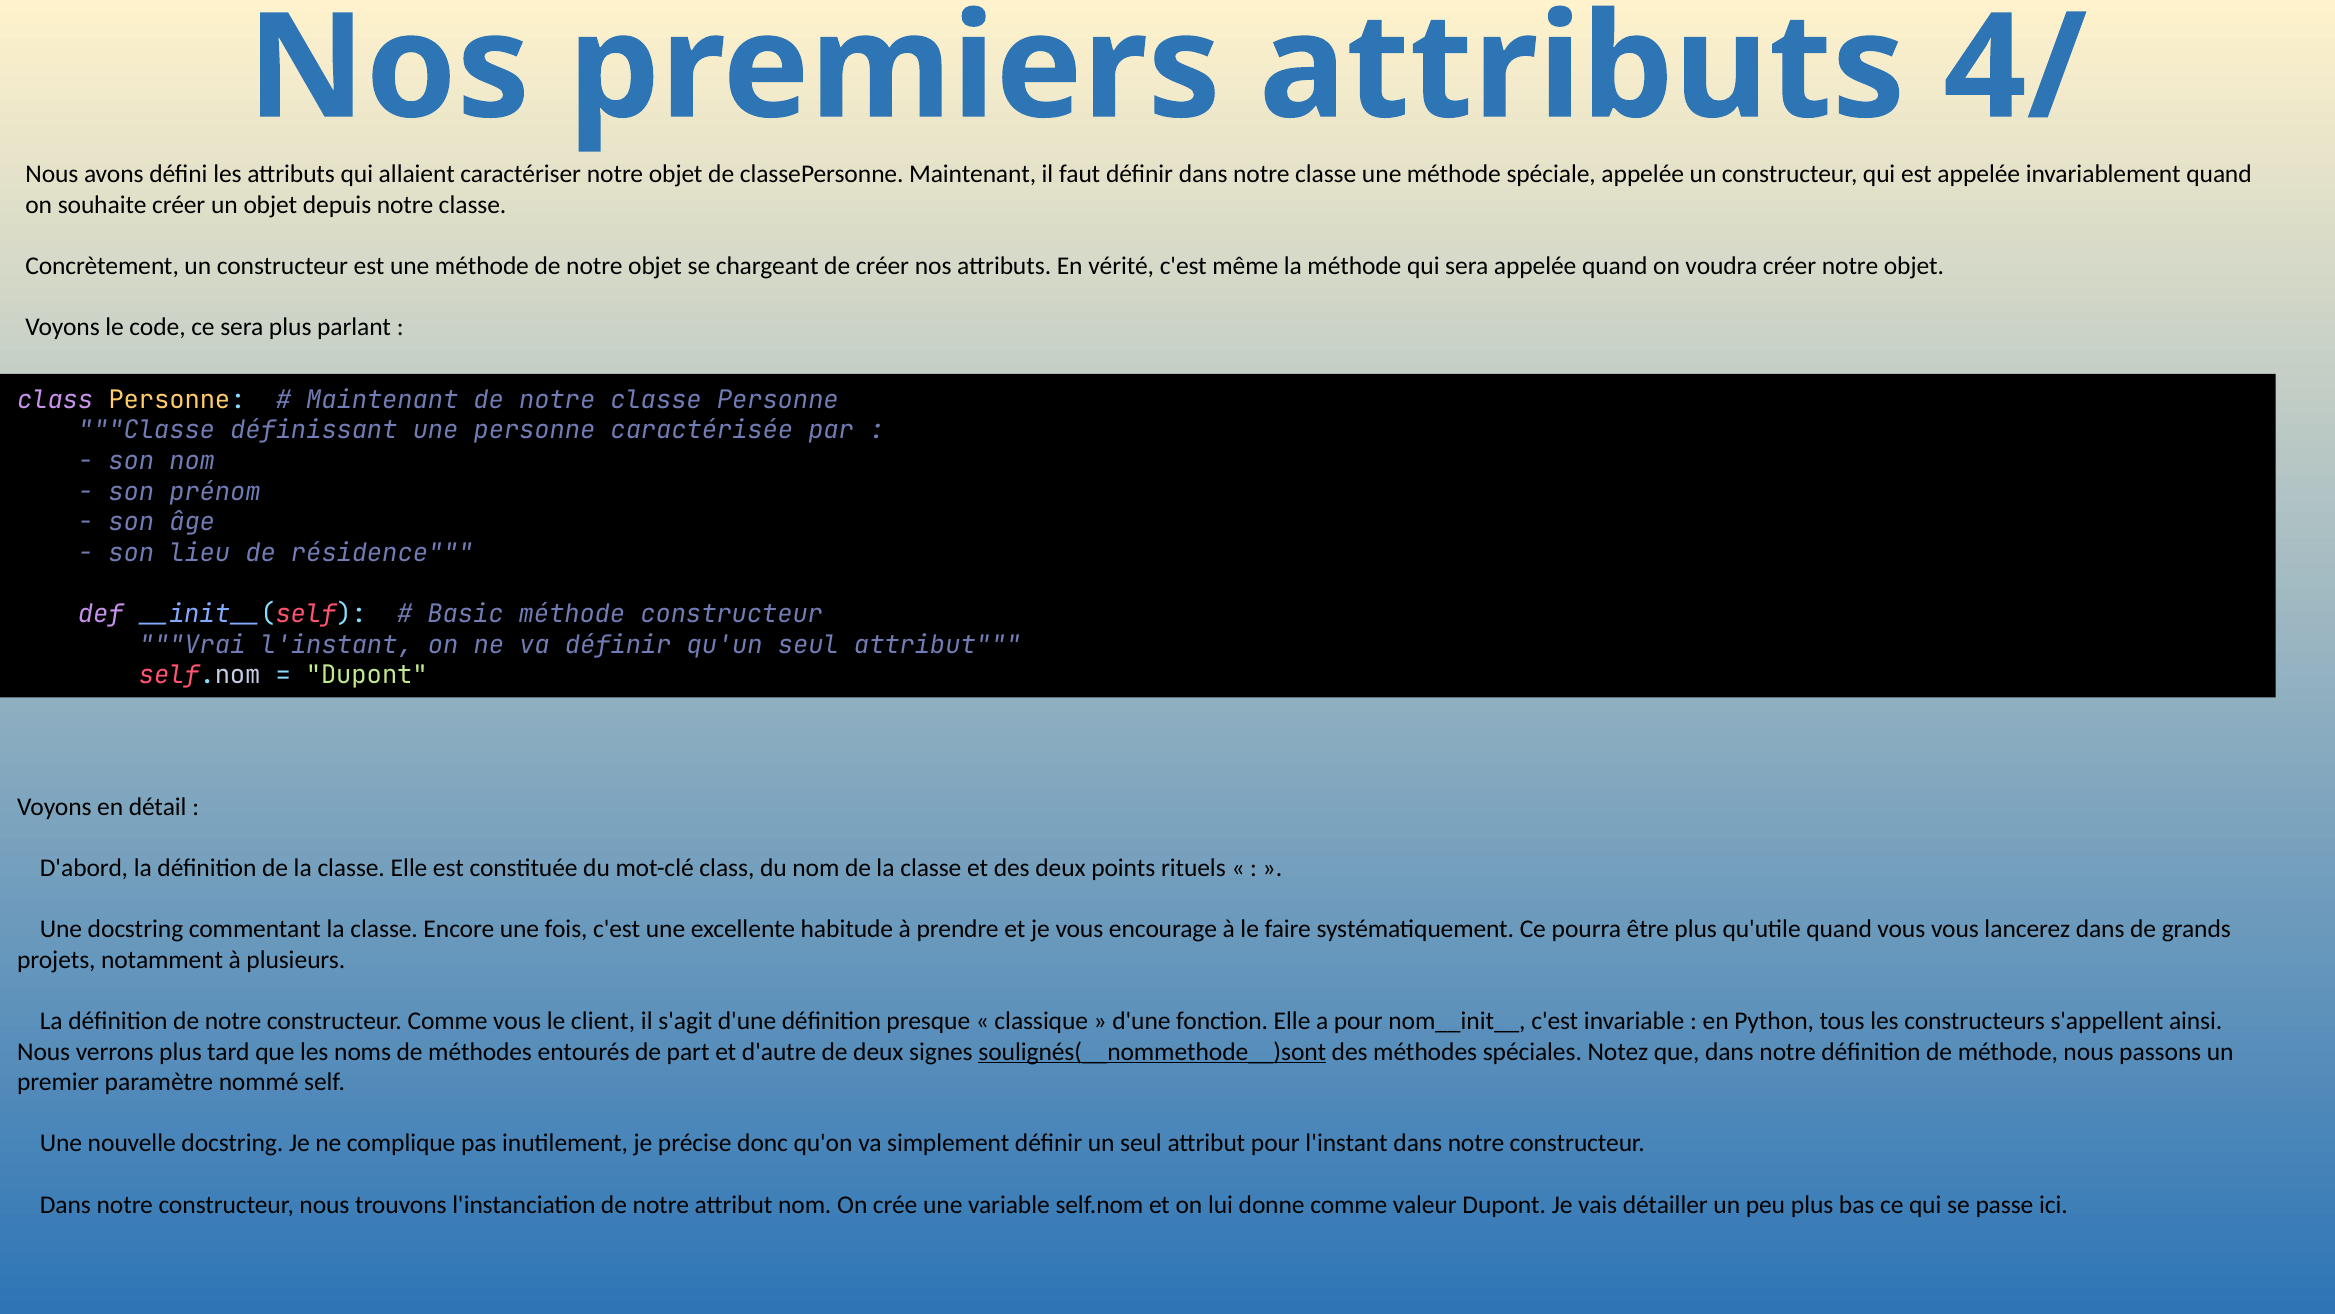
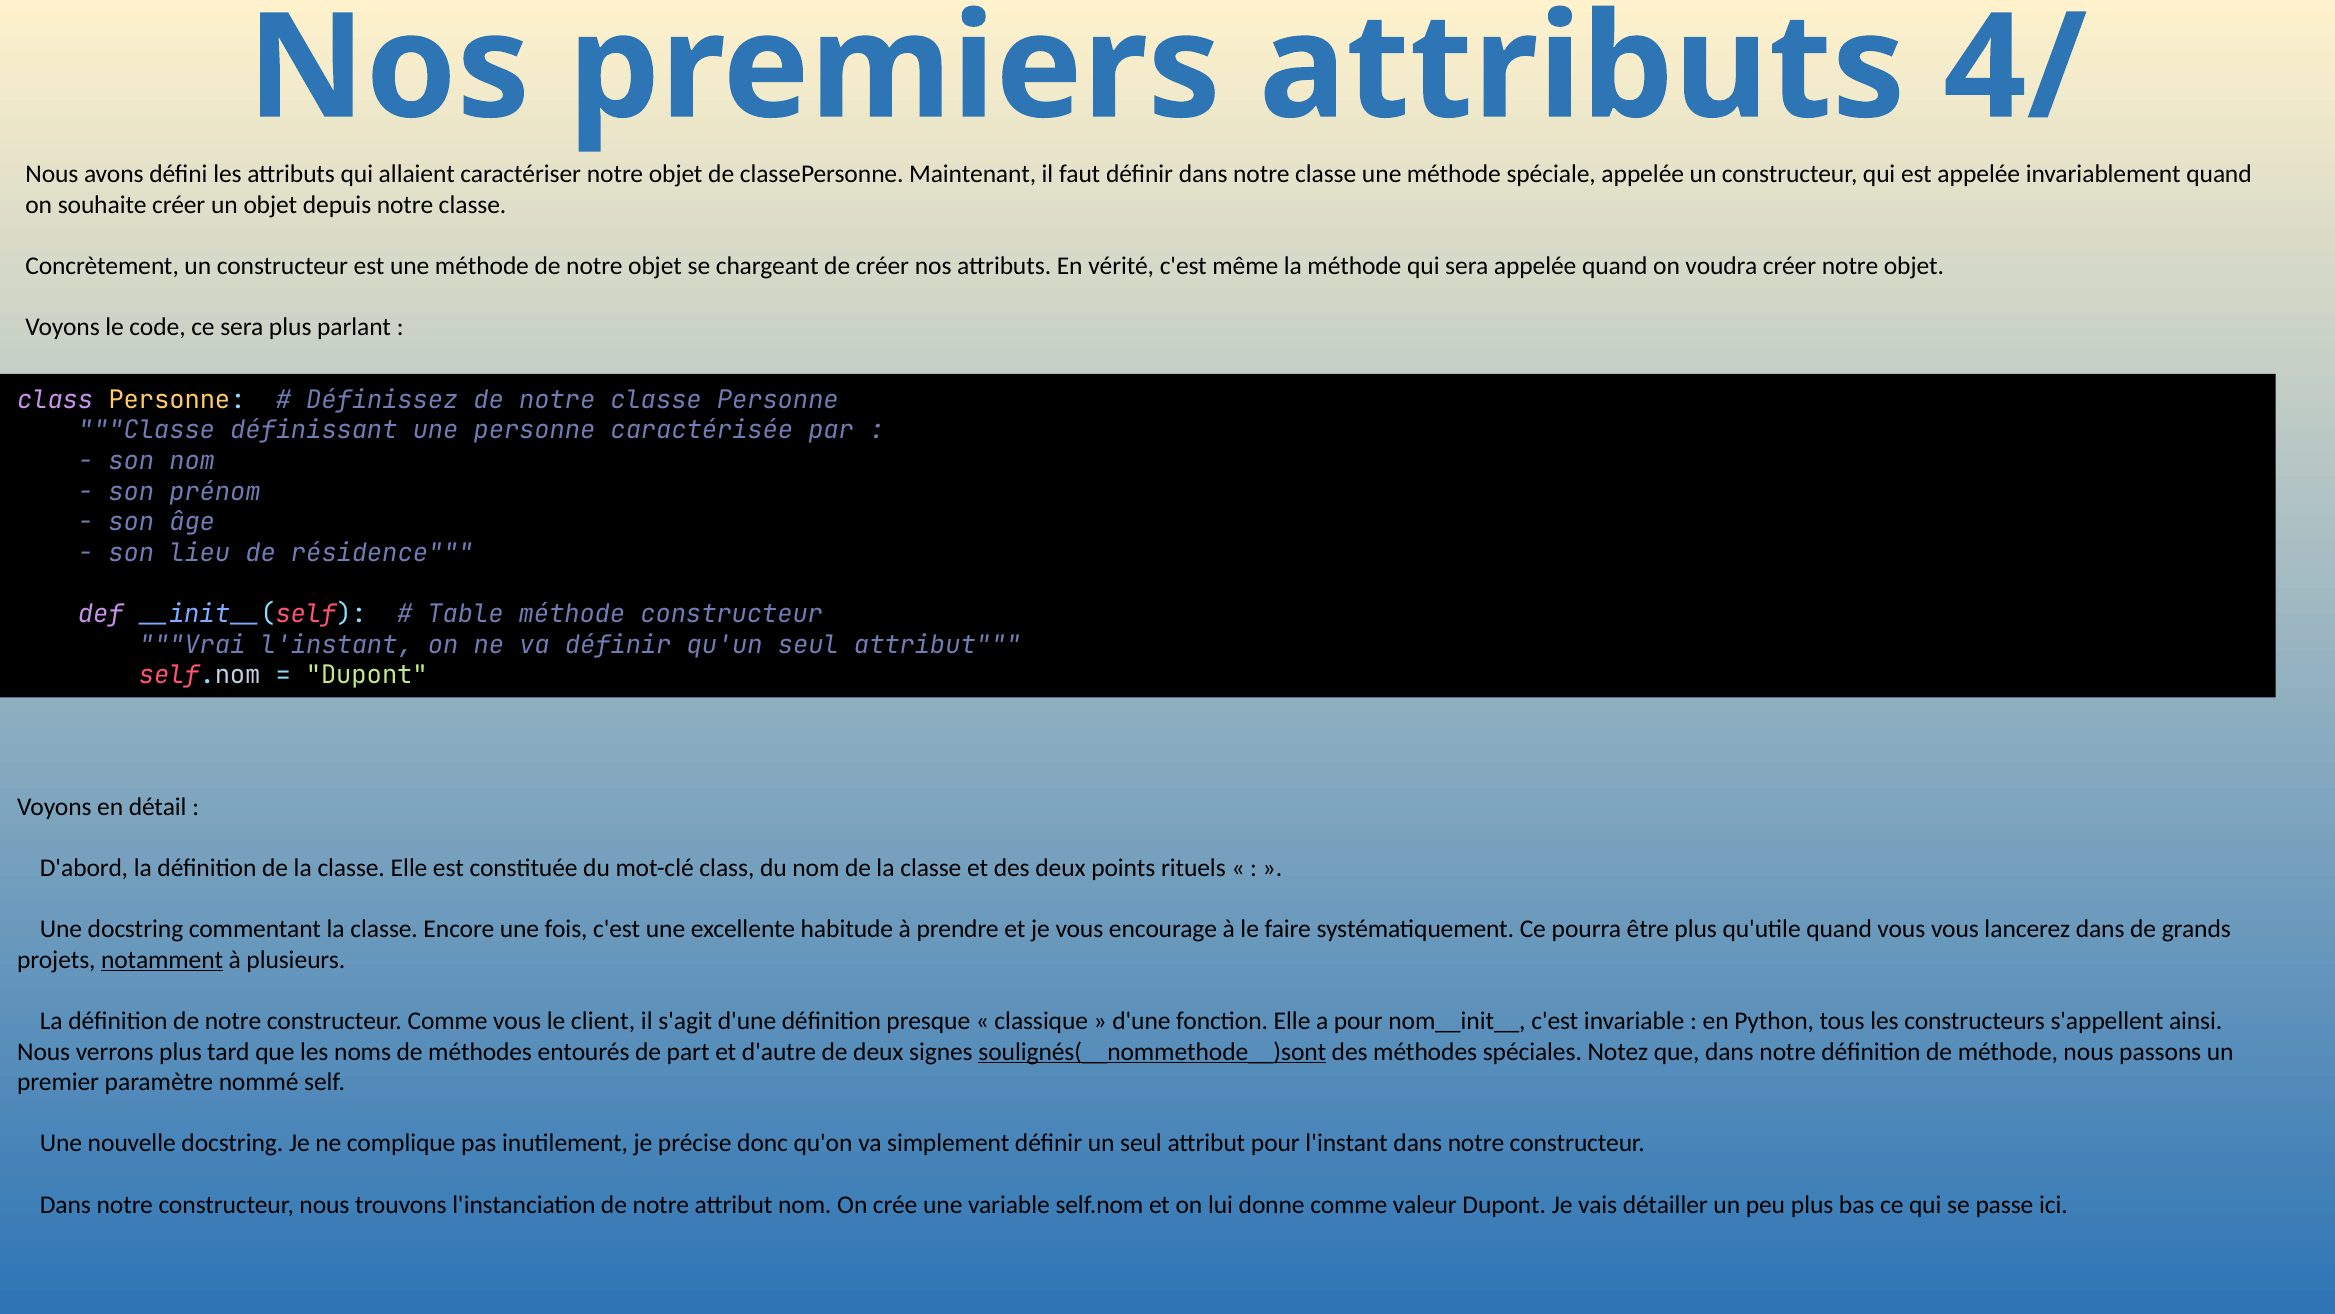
Maintenant: Maintenant -> Définissez (382, 400)
Basic: Basic -> Table (466, 614)
notamment underline: none -> present (162, 959)
